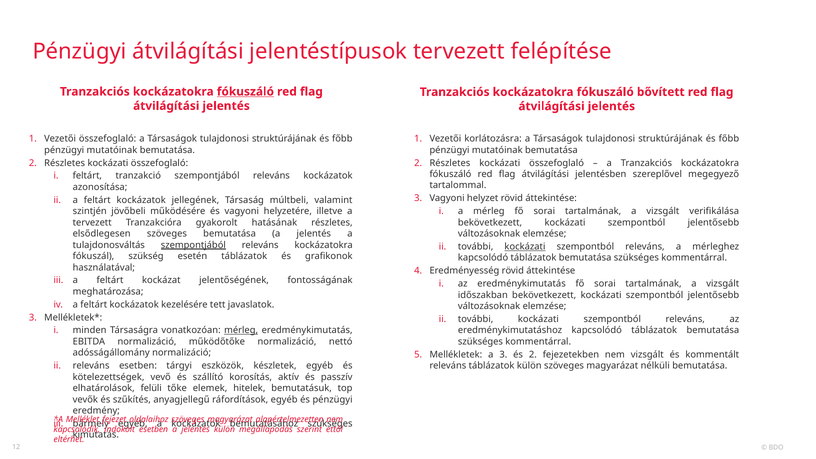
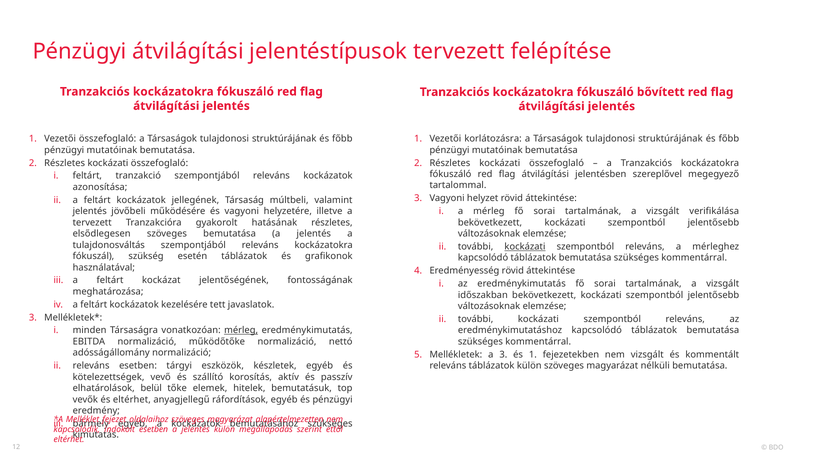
fókuszáló underline: present -> none (245, 92)
szintjén: szintjén -> jelentés (90, 211)
szempontjából underline: present -> none (193, 245)
és 2: 2 -> 1 (533, 355)
felüli: felüli -> belül (151, 388)
és szűkítés: szűkítés -> eltérhet (132, 399)
